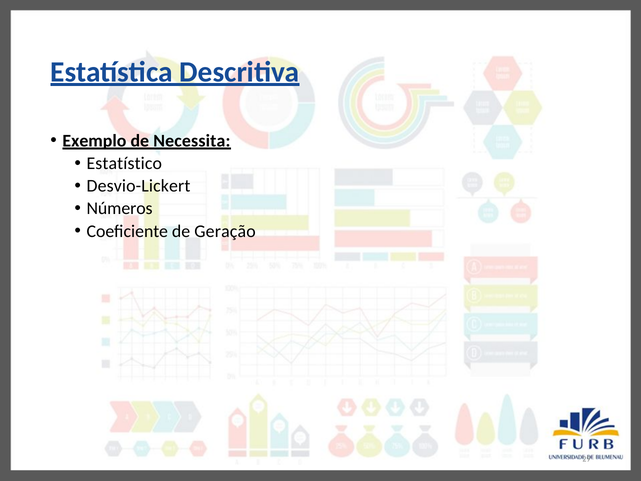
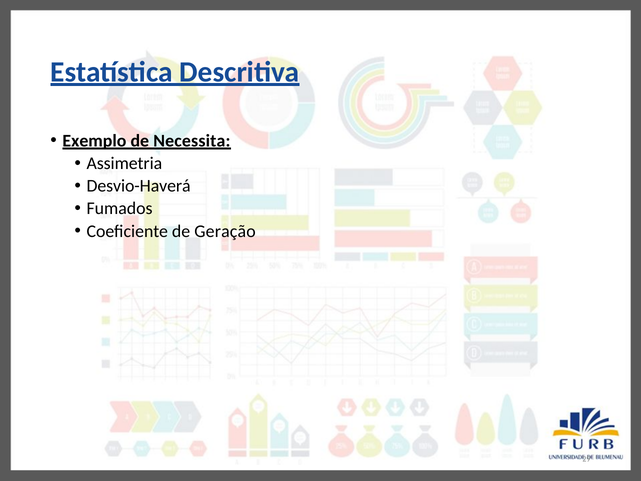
Estatístico: Estatístico -> Assimetria (124, 163)
Desvio-Lickert: Desvio-Lickert -> Desvio-Haverá (139, 186)
Números: Números -> Fumados (120, 208)
